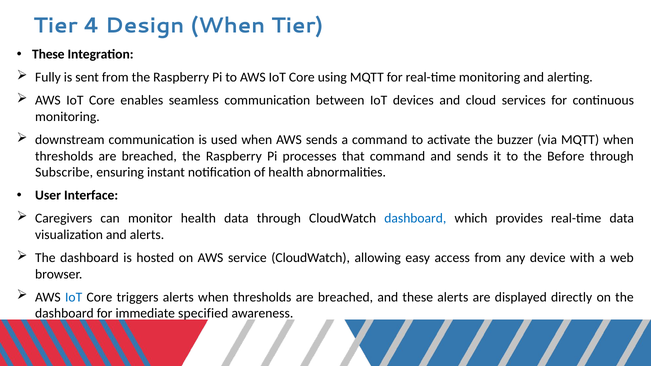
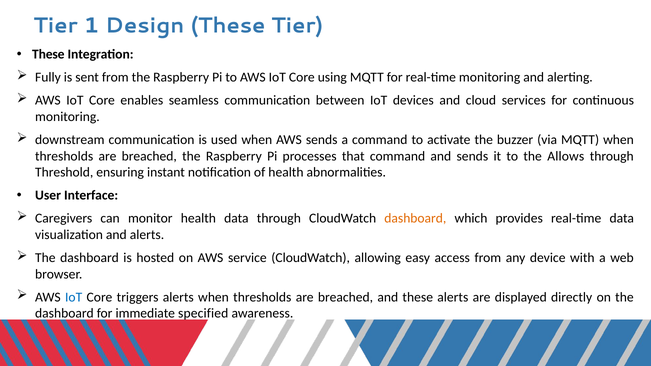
4: 4 -> 1 (91, 26)
Design When: When -> These (228, 26)
Before: Before -> Allows (566, 156)
Subscribe: Subscribe -> Threshold (64, 172)
dashboard colour: blue -> orange (415, 219)
